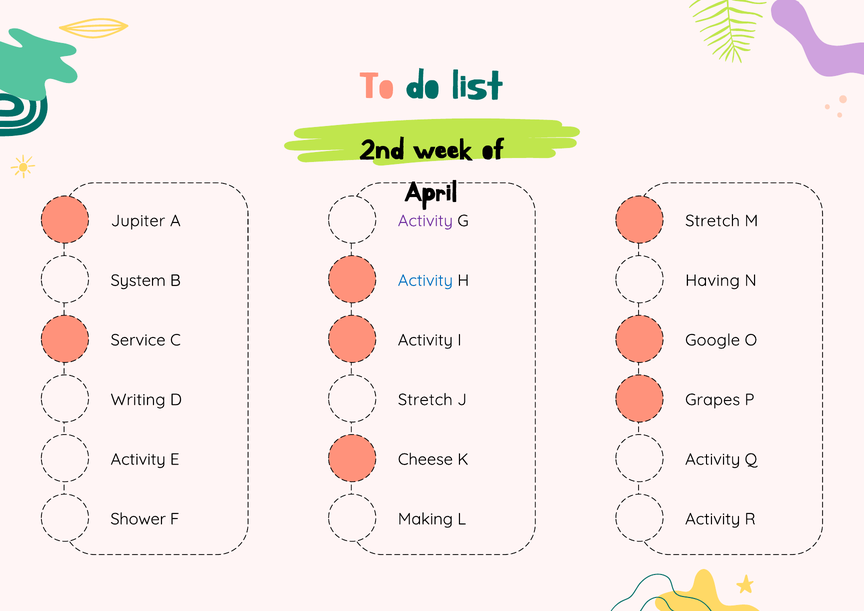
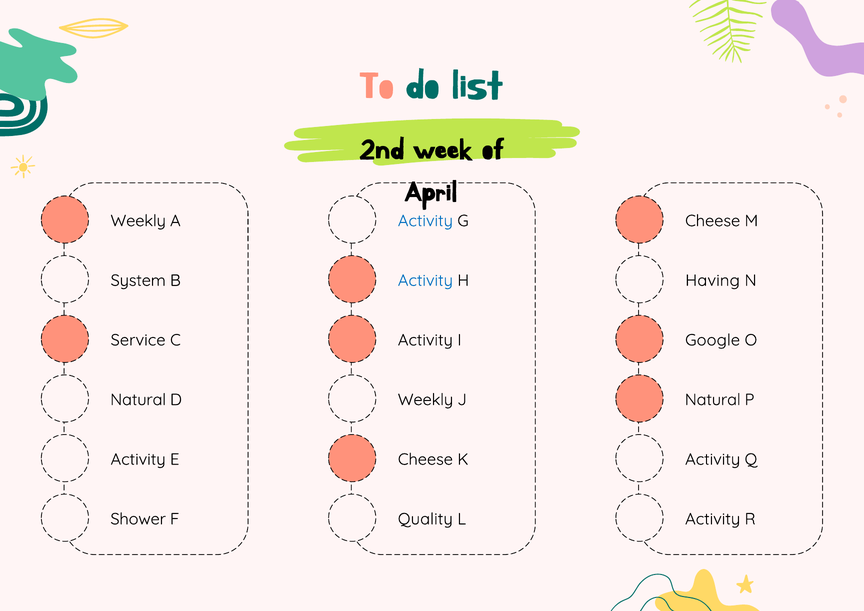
Jupiter: Jupiter -> Weekly (138, 221)
Activity colour: purple -> blue (425, 221)
Stretch: Stretch -> Cheese (713, 221)
Writing: Writing -> Natural (138, 400)
Stretch: Stretch -> Weekly (425, 400)
Grapes: Grapes -> Natural (713, 400)
Making: Making -> Quality (425, 519)
